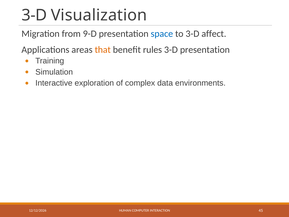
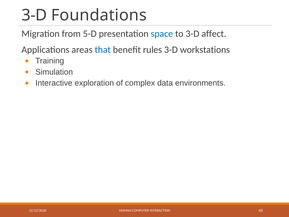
Visualization: Visualization -> Foundations (99, 15)
9-D: 9-D -> 5-D (90, 34)
that colour: orange -> blue (103, 50)
3-D presentation: presentation -> workstations (205, 50)
